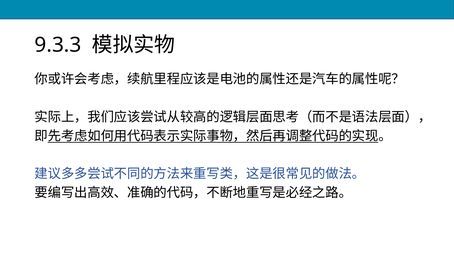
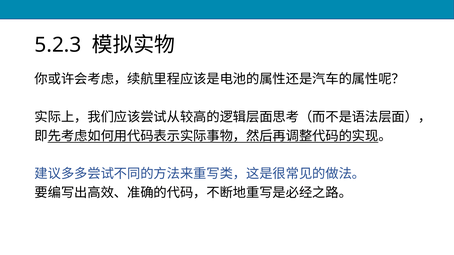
9.3.3: 9.3.3 -> 5.2.3 (58, 45)
